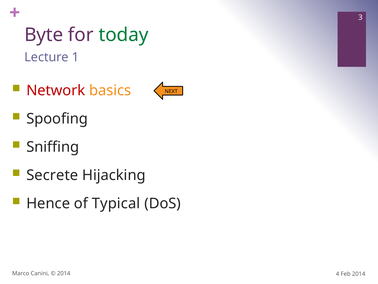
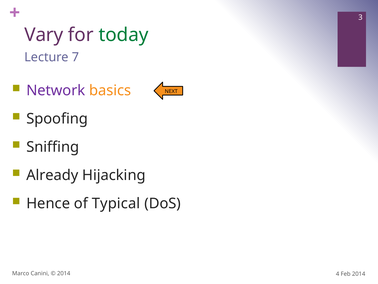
Byte: Byte -> Vary (44, 35)
1: 1 -> 7 (75, 57)
Network colour: red -> purple (56, 90)
Secrete: Secrete -> Already (52, 175)
